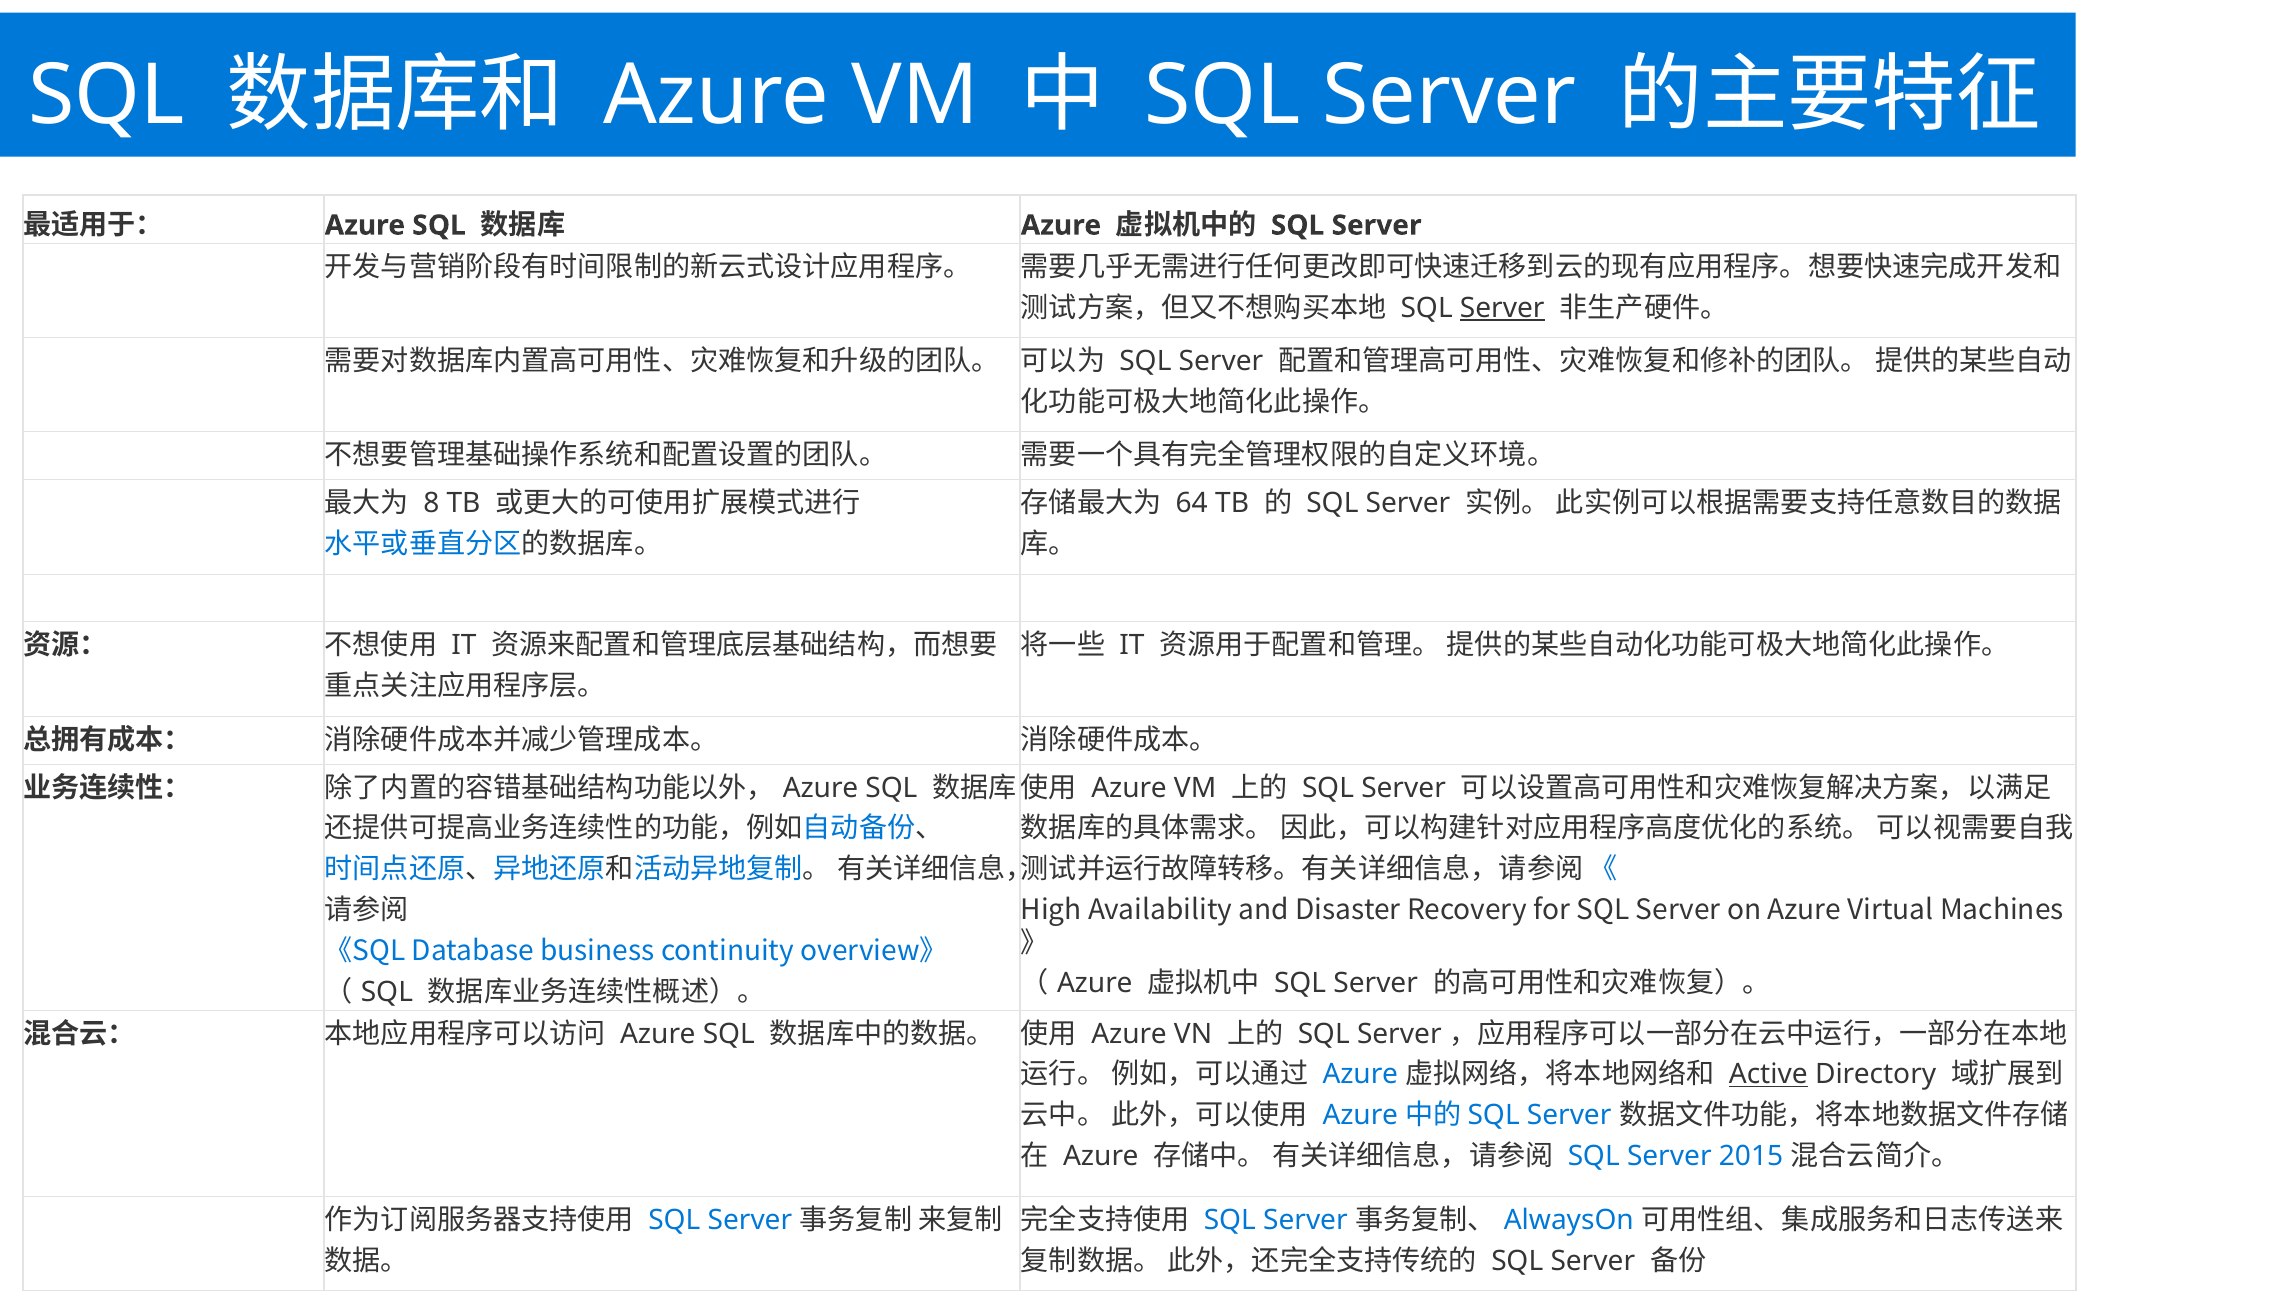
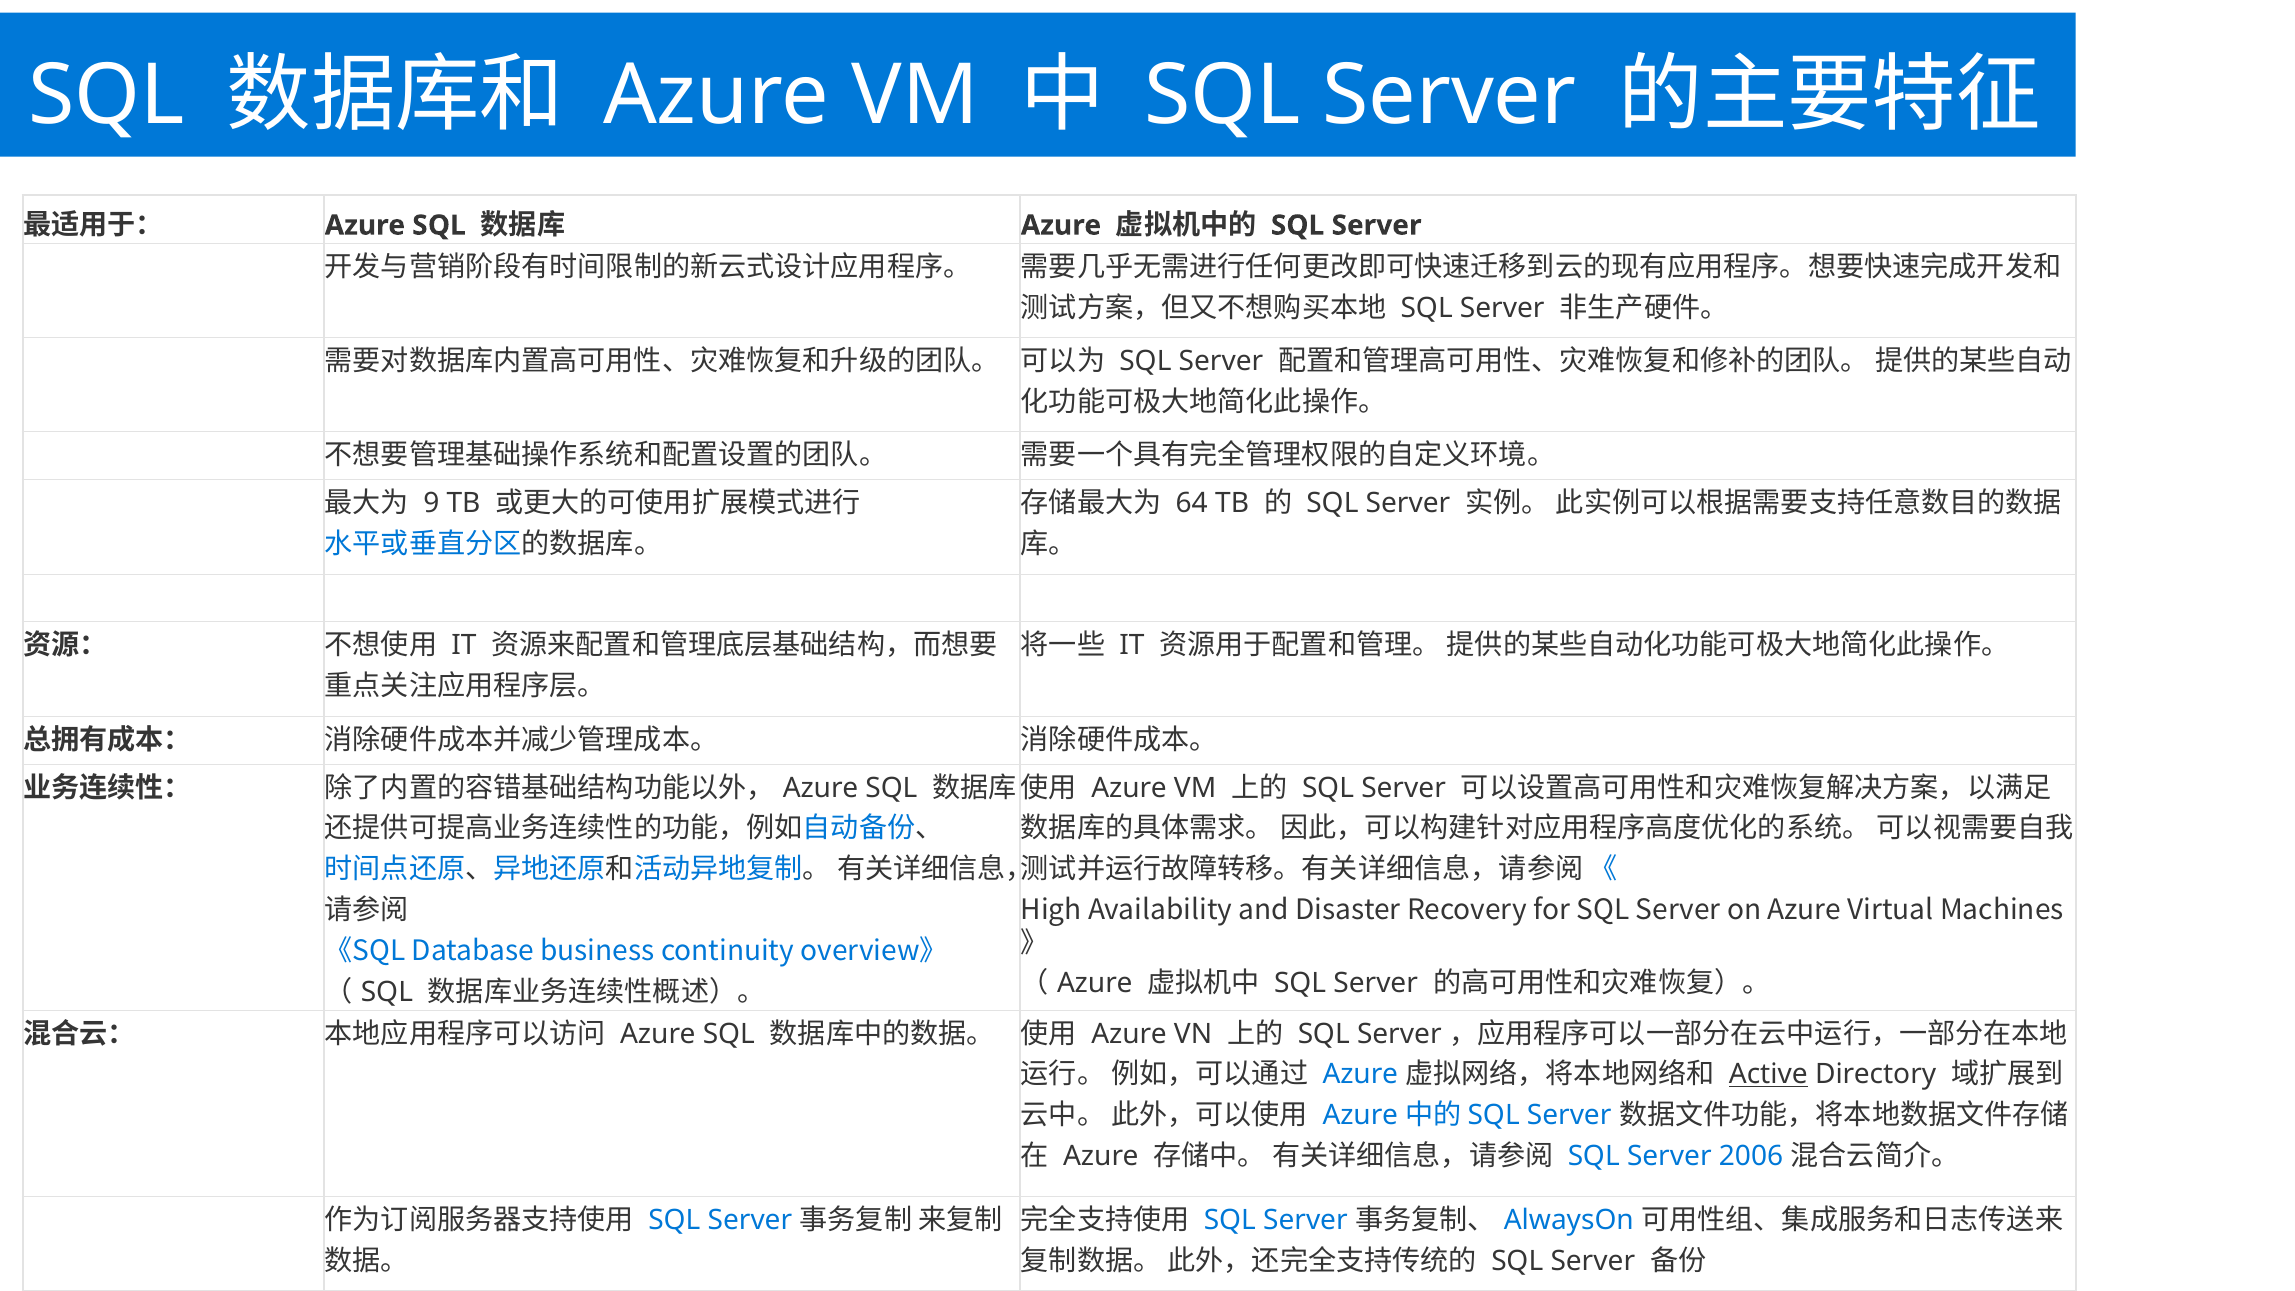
Server underline: present -> none (1502, 308)
8: 8 -> 9 (431, 503)
2015: 2015 -> 2006 (1751, 1156)
